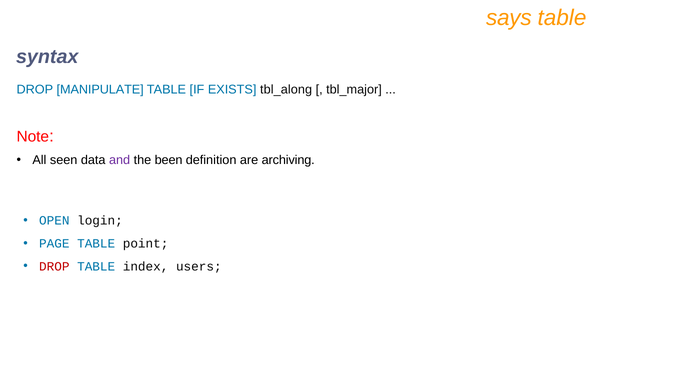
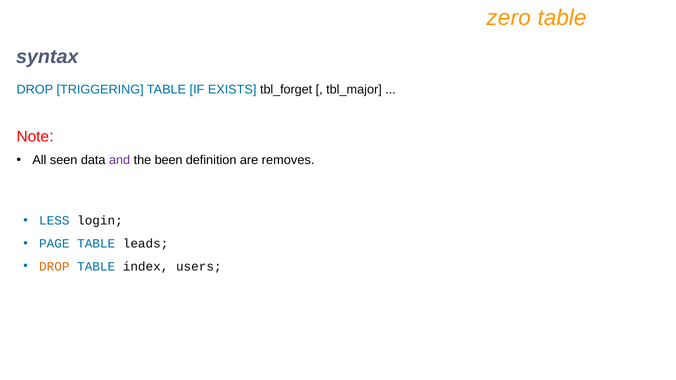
says: says -> zero (509, 18)
MANIPULATE: MANIPULATE -> TRIGGERING (100, 90)
tbl_along: tbl_along -> tbl_forget (286, 90)
archiving: archiving -> removes (288, 160)
OPEN: OPEN -> LESS (54, 221)
point: point -> leads (146, 244)
DROP colour: red -> orange (54, 267)
